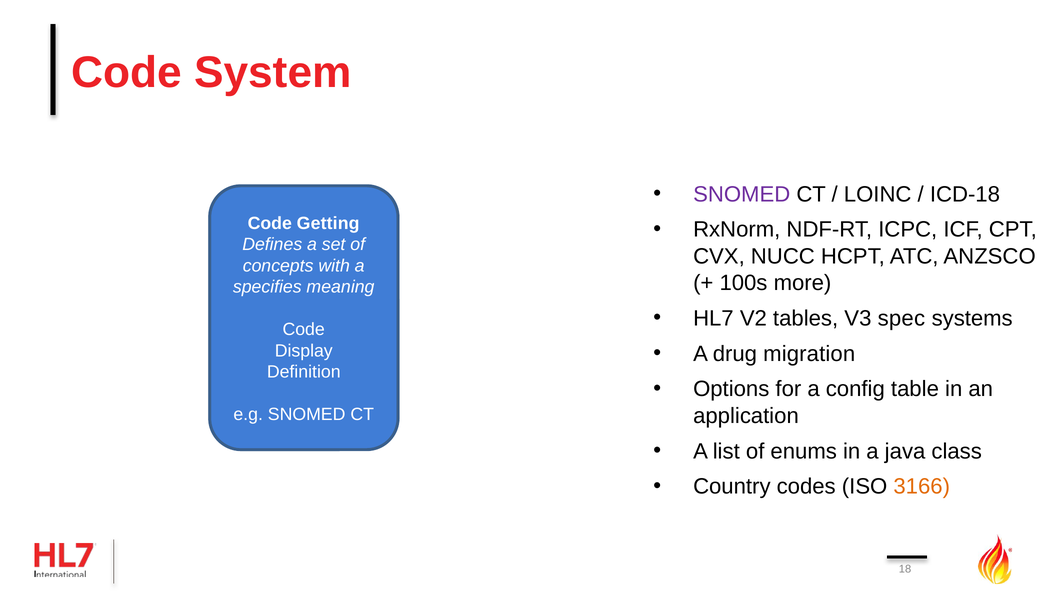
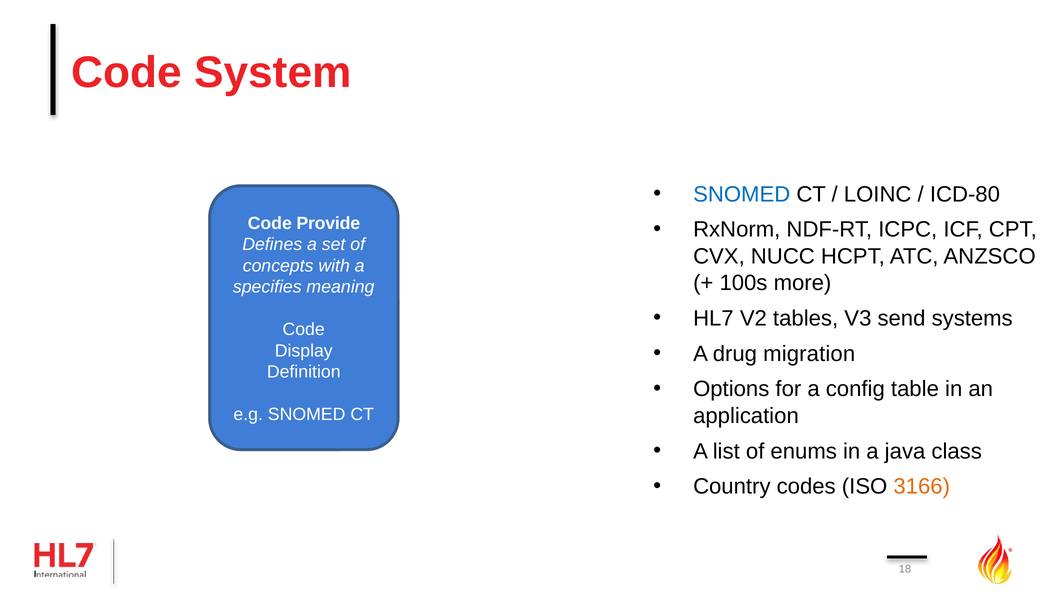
SNOMED colour: purple -> blue (742, 194)
ICD-18: ICD-18 -> ICD-80 (965, 194)
Getting: Getting -> Provide (328, 223)
spec: spec -> send (901, 318)
